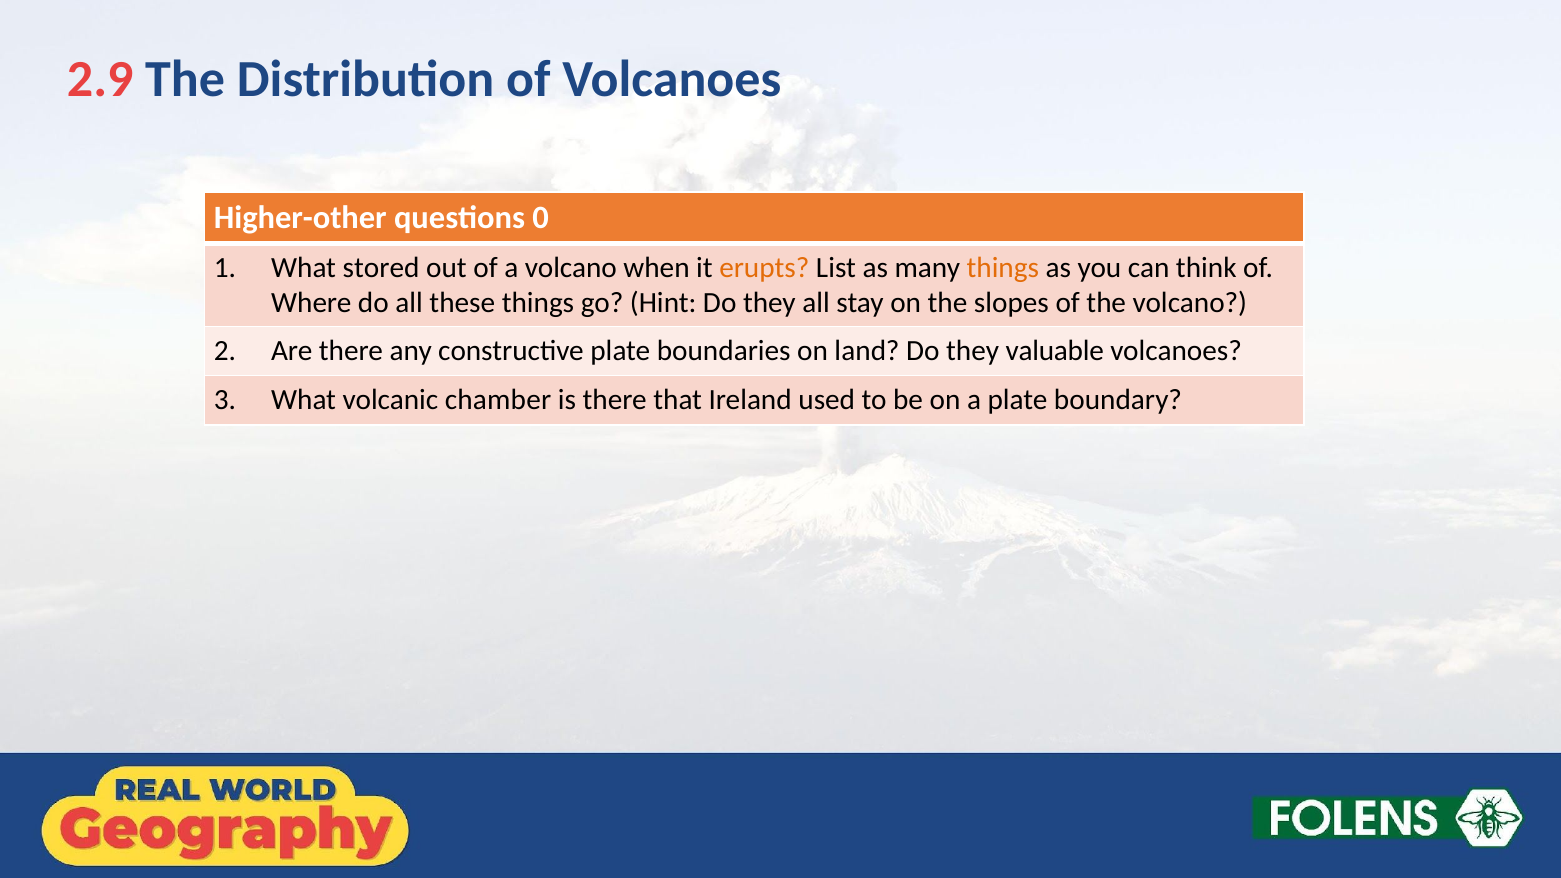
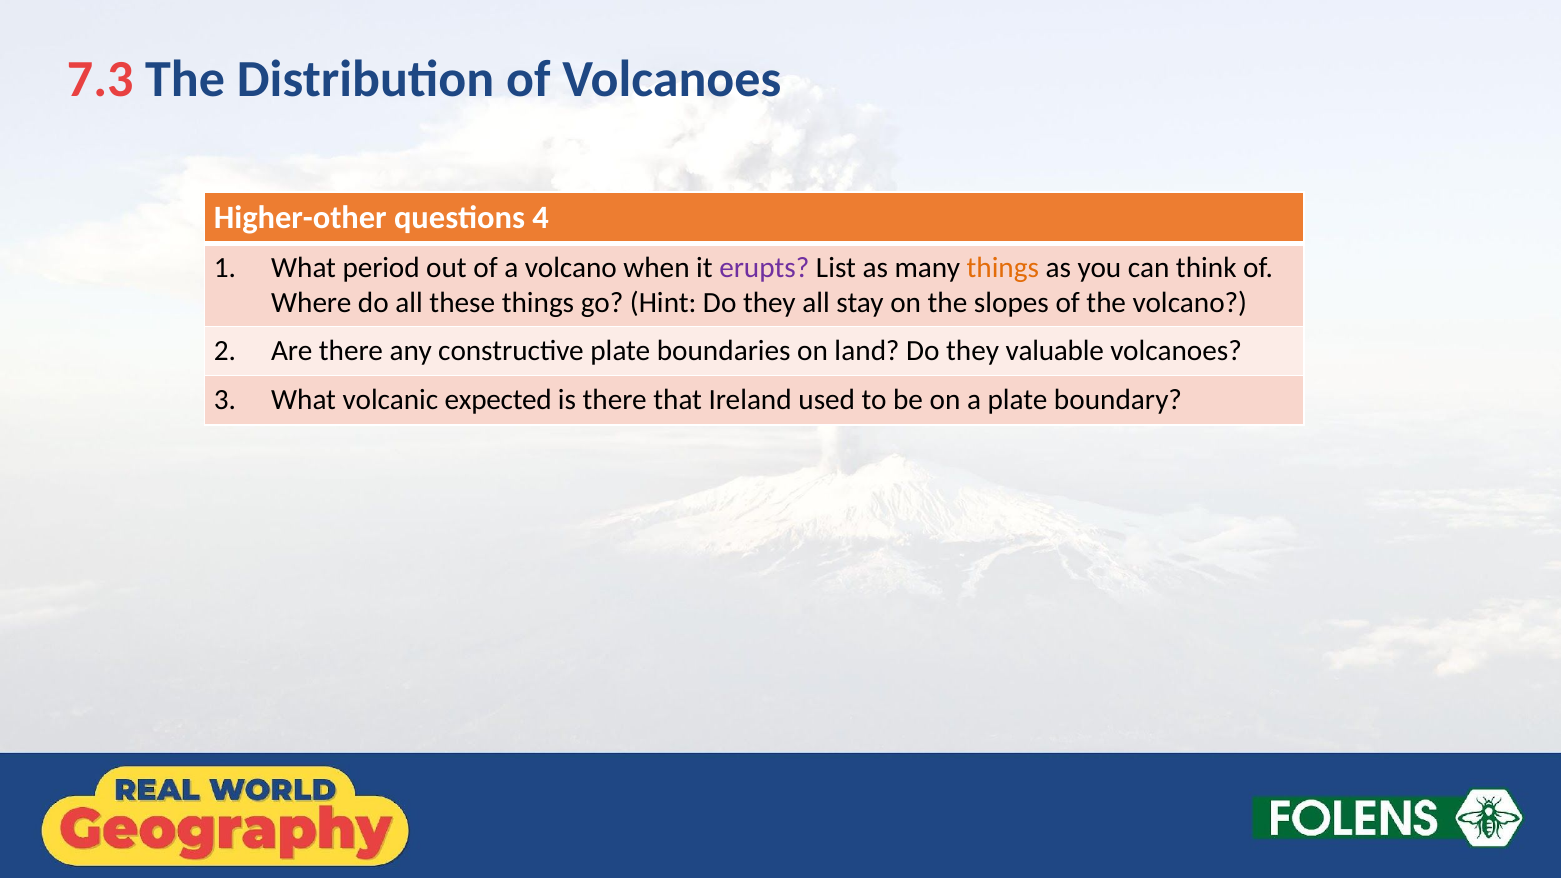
2.9: 2.9 -> 7.3 (100, 80)
0: 0 -> 4 (541, 218)
stored: stored -> period (381, 267)
erupts colour: orange -> purple (764, 267)
chamber: chamber -> expected (498, 400)
